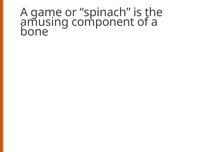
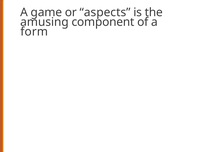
spinach: spinach -> aspects (105, 12)
bone: bone -> form (34, 32)
